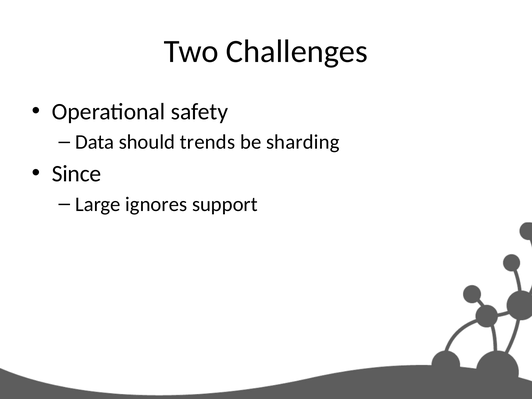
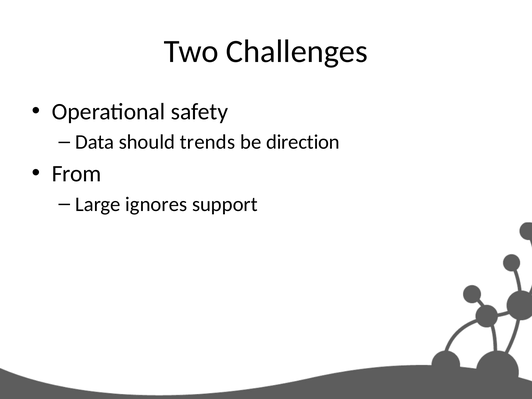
sharding: sharding -> direction (303, 142)
Since: Since -> From (77, 174)
